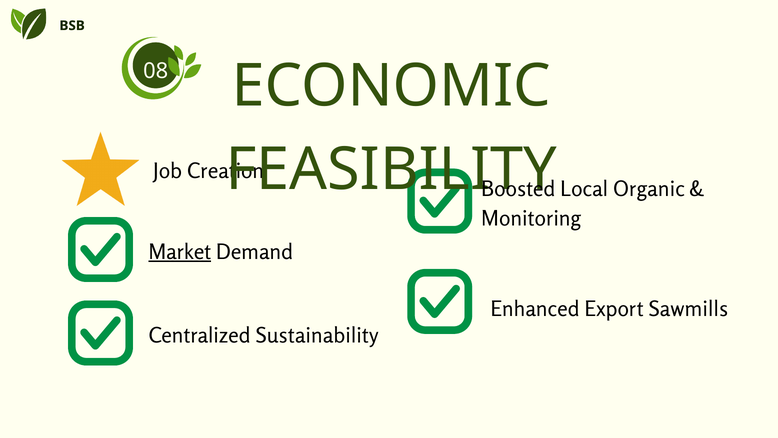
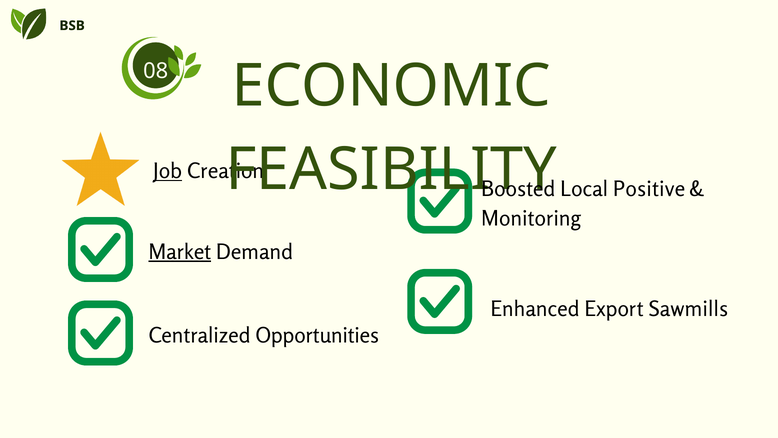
Job underline: none -> present (168, 171)
Organic: Organic -> Positive (649, 189)
Sustainability: Sustainability -> Opportunities (317, 335)
